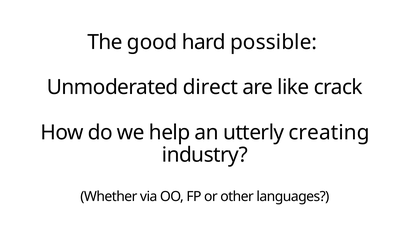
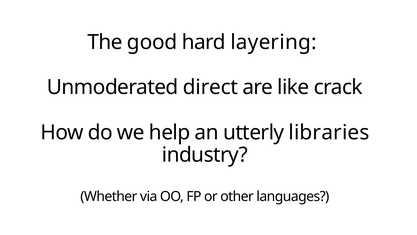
possible: possible -> layering (274, 42)
creating: creating -> libraries (329, 132)
